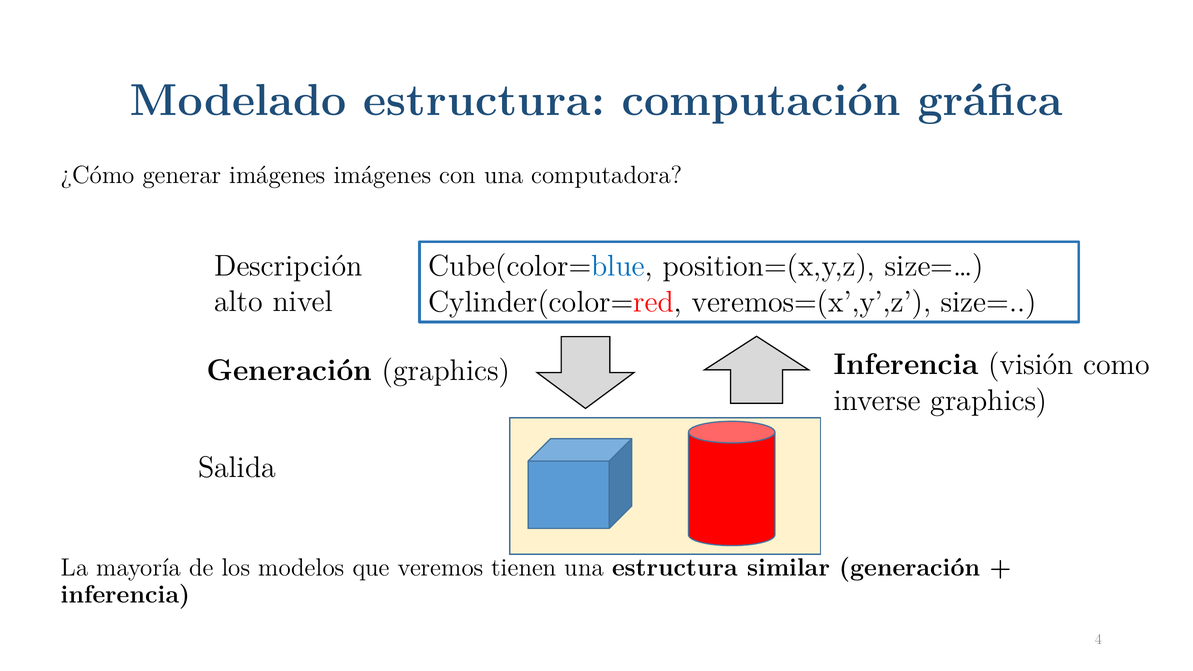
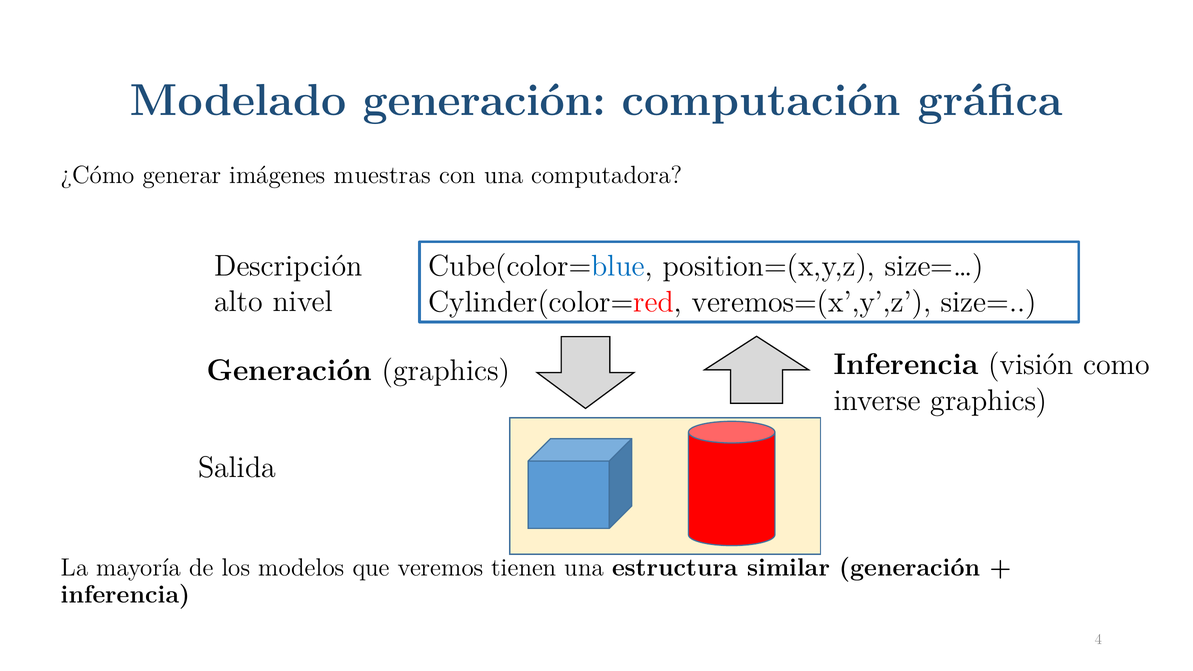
Modelado estructura: estructura -> generación (484, 100)
imágenes imágenes: imágenes -> muestras (382, 175)
